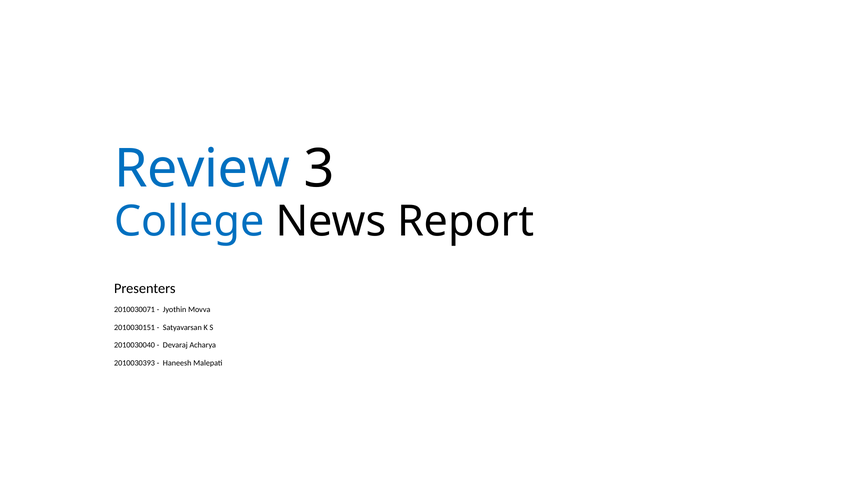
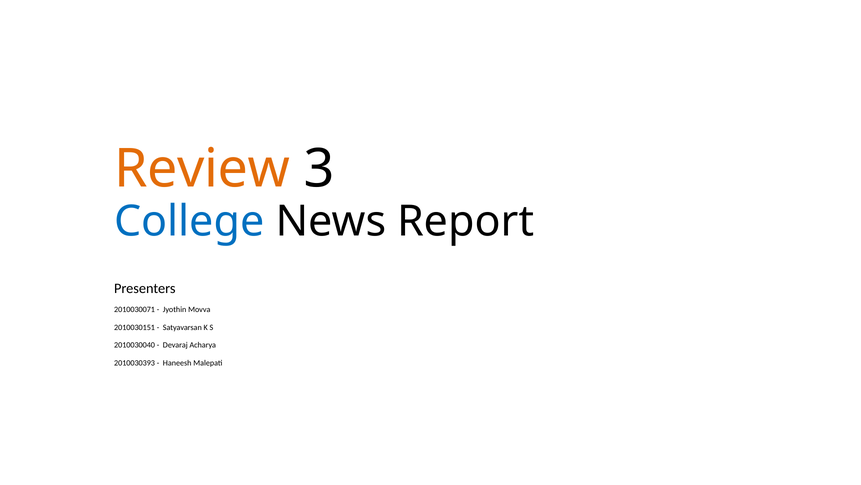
Review colour: blue -> orange (202, 169)
